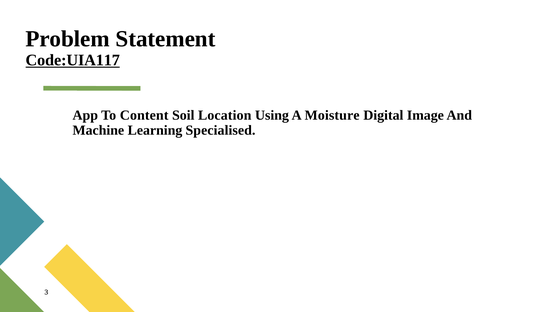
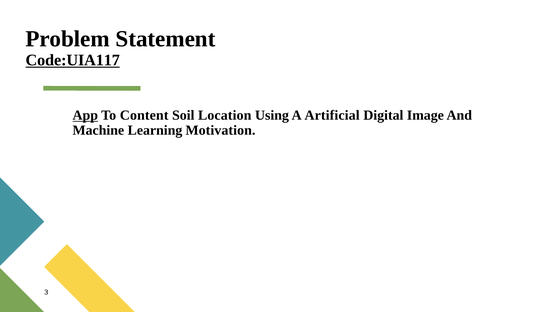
App underline: none -> present (85, 115)
Moisture: Moisture -> Artificial (332, 115)
Specialised: Specialised -> Motivation (220, 130)
